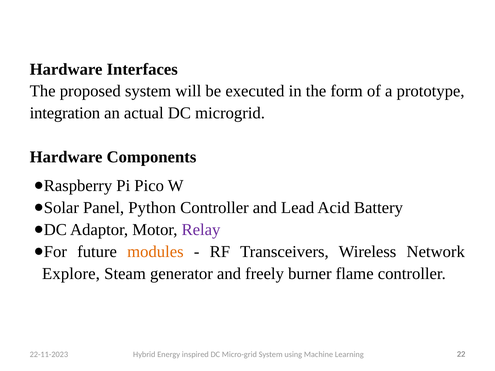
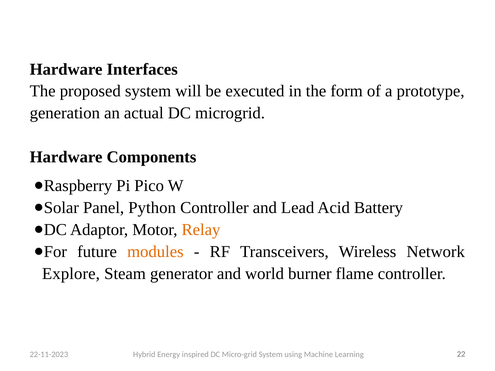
integration: integration -> generation (65, 113)
Relay colour: purple -> orange (201, 230)
freely: freely -> world (265, 274)
